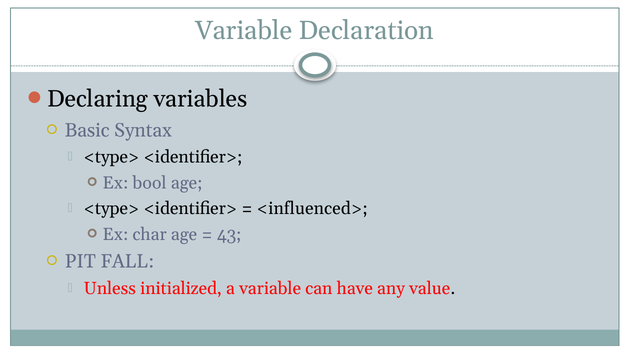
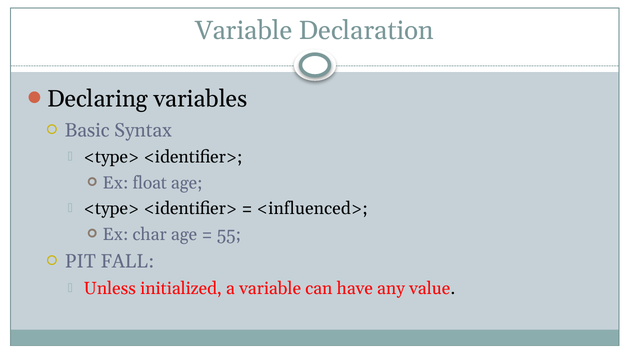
bool: bool -> float (150, 183)
43: 43 -> 55 (229, 235)
